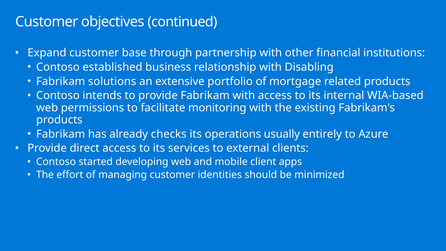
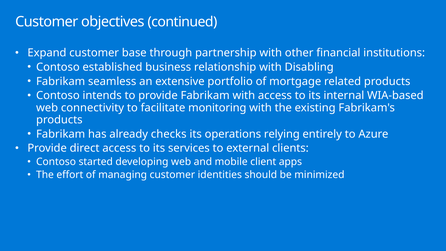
solutions: solutions -> seamless (112, 81)
permissions: permissions -> connectivity (93, 108)
usually: usually -> relying (282, 134)
